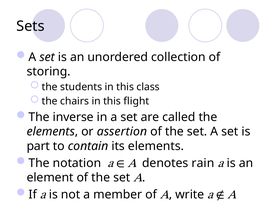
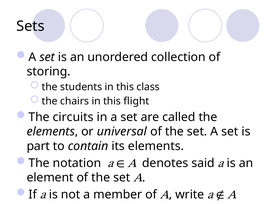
inverse: inverse -> circuits (73, 118)
assertion: assertion -> universal (122, 132)
rain: rain -> said (203, 164)
